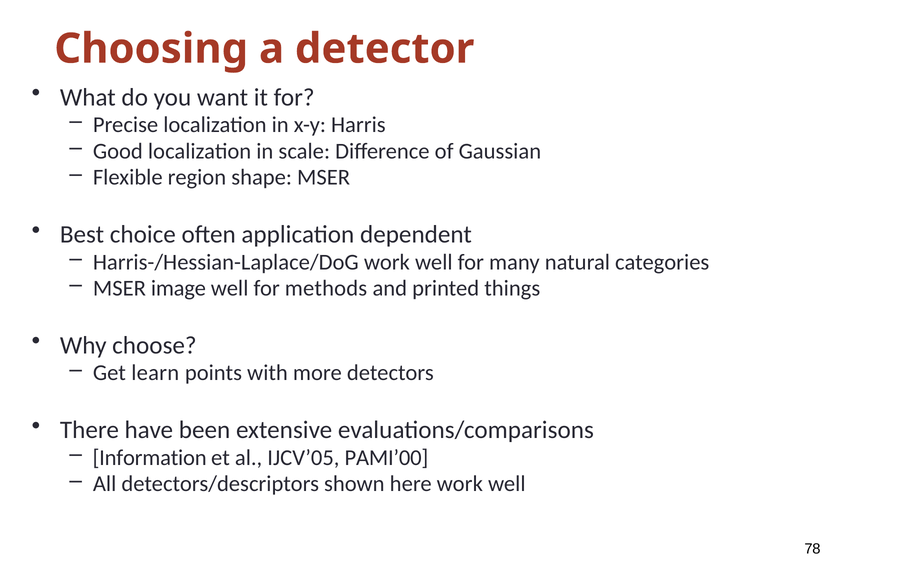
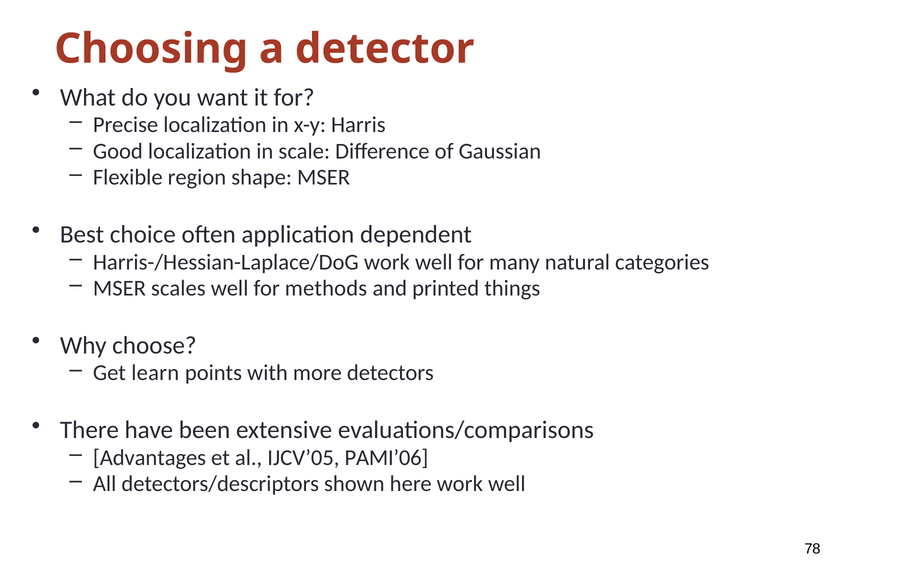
image: image -> scales (178, 288)
Information: Information -> Advantages (150, 457)
PAMI’00: PAMI’00 -> PAMI’06 (386, 457)
